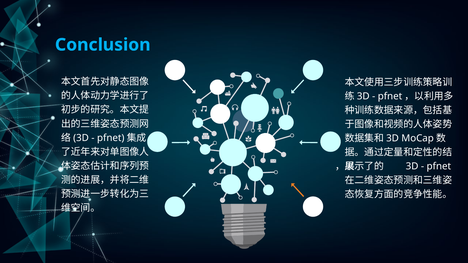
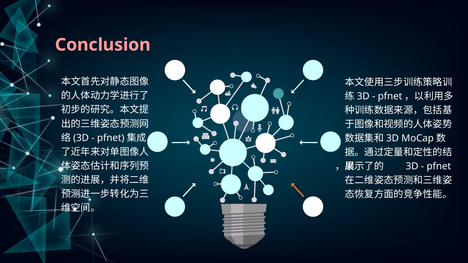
Conclusion colour: light blue -> pink (103, 45)
